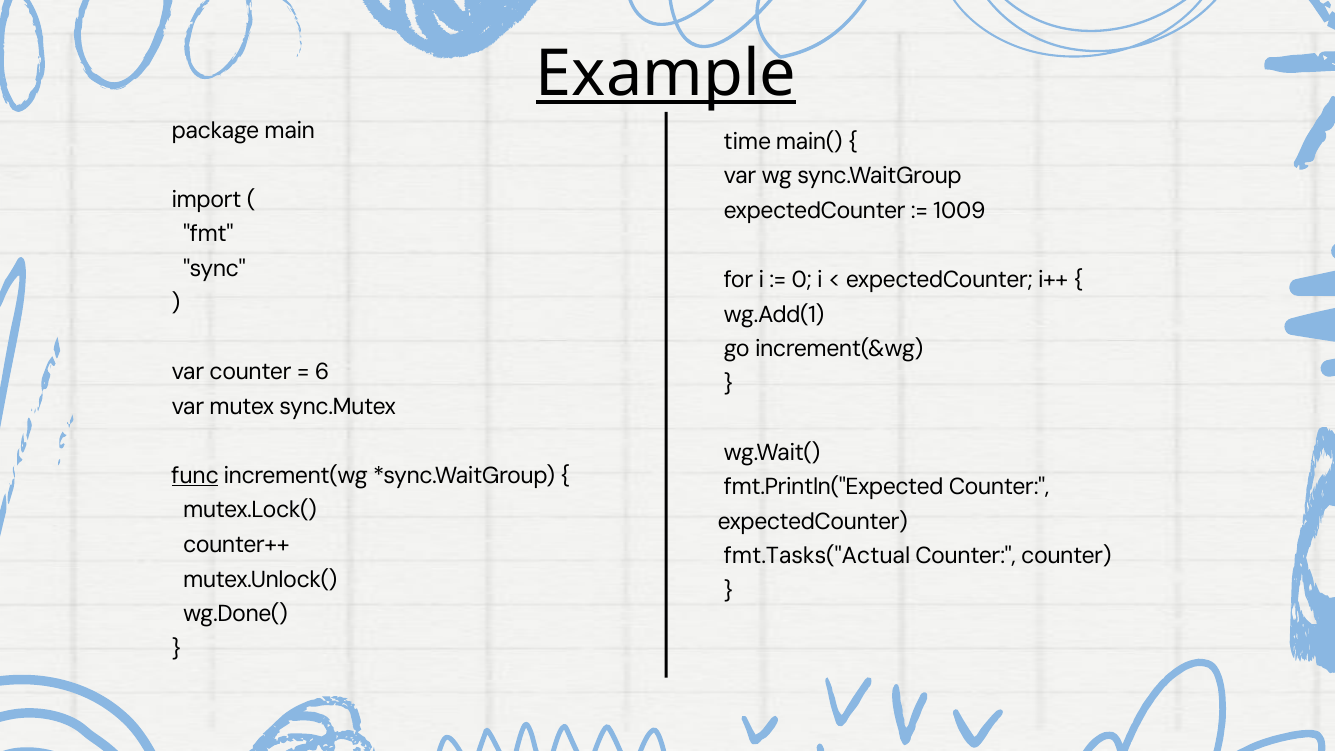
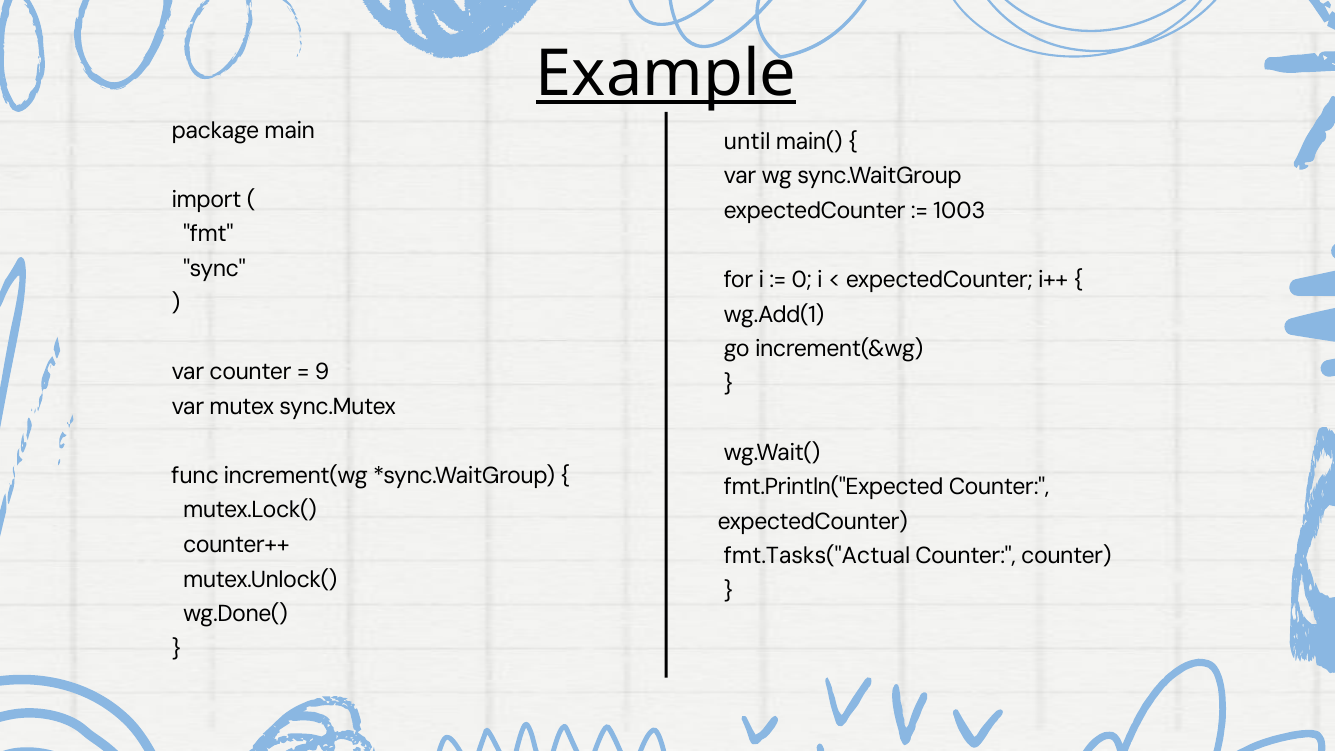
time: time -> until (747, 142)
1009: 1009 -> 1003 (959, 211)
6: 6 -> 9 (322, 372)
func underline: present -> none (195, 476)
